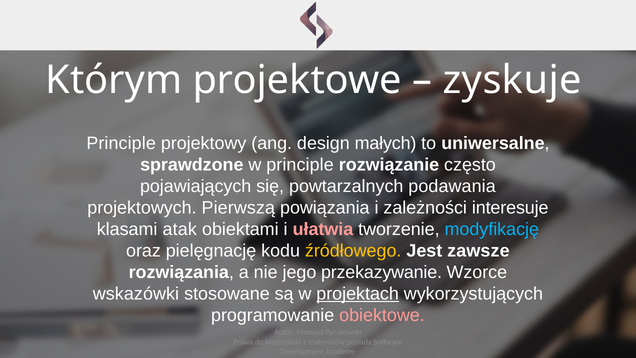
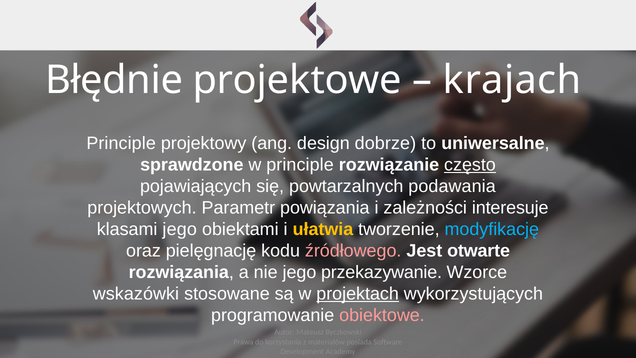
Którym: Którym -> Błędnie (114, 80)
zyskuje: zyskuje -> krajach (512, 80)
małych: małych -> dobrze (385, 143)
często underline: none -> present (470, 165)
Pierwszą: Pierwszą -> Parametr (238, 208)
klasami atak: atak -> jego (180, 229)
ułatwia colour: pink -> yellow (323, 229)
źródłowego colour: yellow -> pink (353, 250)
zawsze: zawsze -> otwarte (479, 250)
